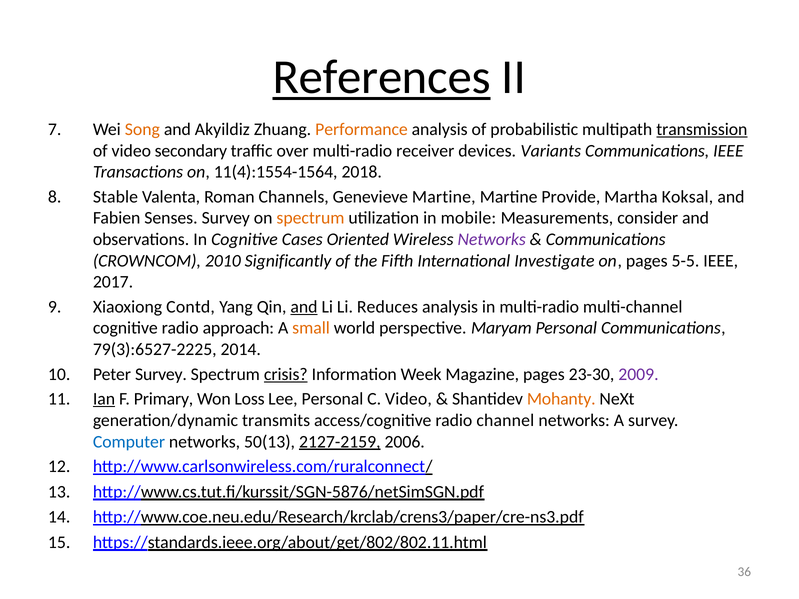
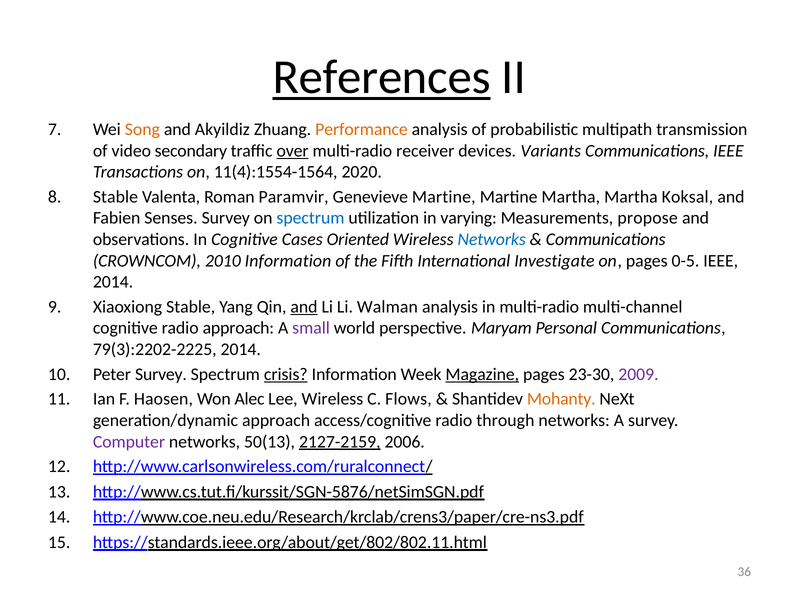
transmission underline: present -> none (702, 129)
over underline: none -> present (293, 151)
2018: 2018 -> 2020 (362, 172)
Channels: Channels -> Paramvir (294, 197)
Martine Provide: Provide -> Martha (571, 197)
spectrum colour: orange -> blue (310, 218)
mobile: mobile -> varying (469, 218)
consider: consider -> propose (648, 218)
Networks colour: purple -> blue (492, 240)
2010 Significantly: Significantly -> Information (288, 261)
5-5: 5-5 -> 0-5 (686, 261)
2017: 2017 -> 2014 (113, 282)
Xiaoxiong Contd: Contd -> Stable (191, 307)
Reduces: Reduces -> Walman (387, 307)
small colour: orange -> purple (311, 328)
79(3):6527-2225: 79(3):6527-2225 -> 79(3):2202-2225 (155, 350)
Magazine underline: none -> present (482, 374)
Ian underline: present -> none (104, 399)
Primary: Primary -> Haosen (163, 399)
Loss: Loss -> Alec (250, 399)
Lee Personal: Personal -> Wireless (332, 399)
C Video: Video -> Flows (408, 399)
generation/dynamic transmits: transmits -> approach (276, 421)
channel: channel -> through (505, 421)
Computer colour: blue -> purple (129, 442)
